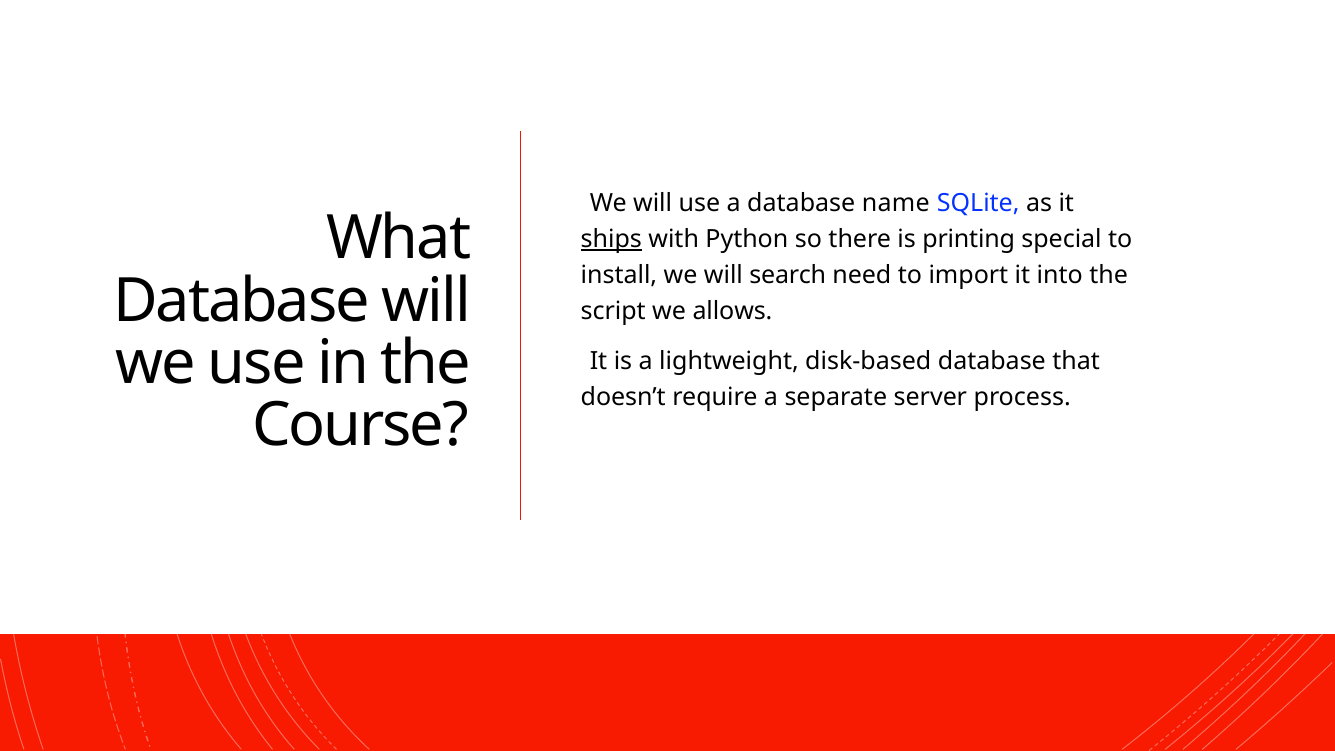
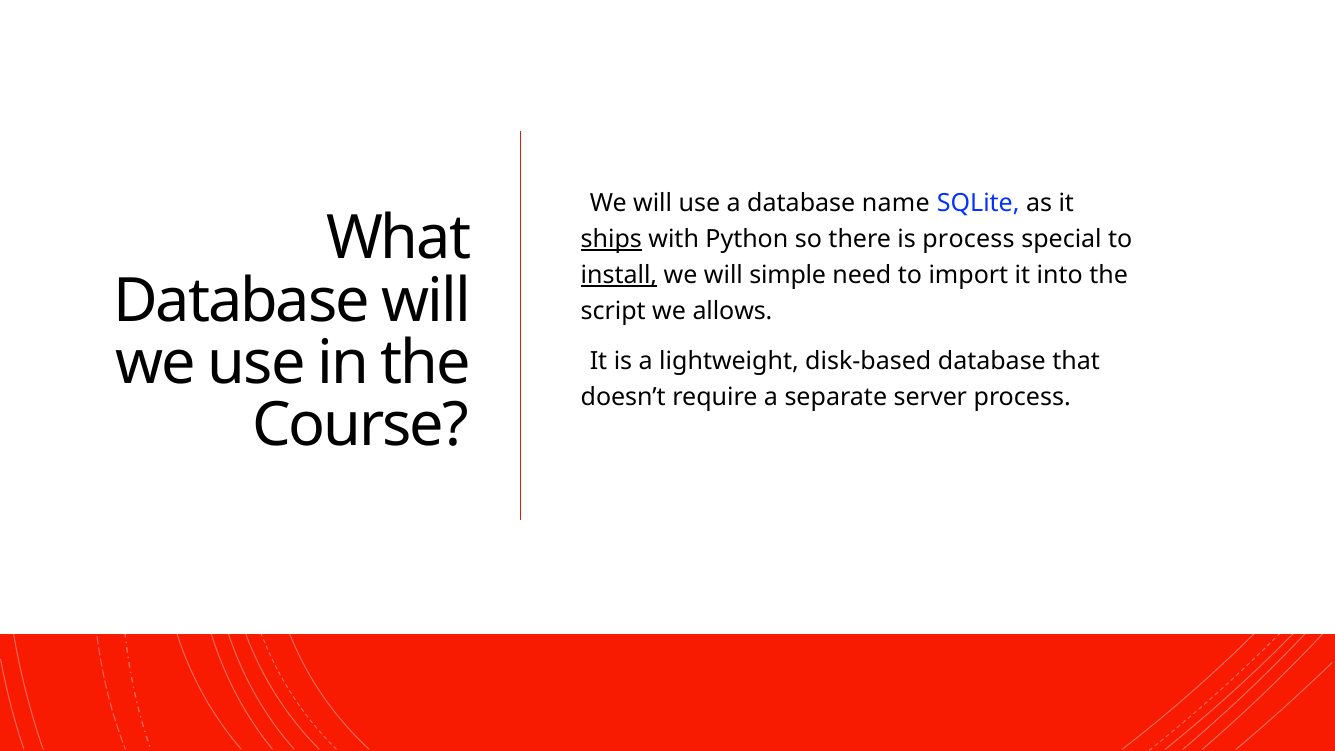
is printing: printing -> process (968, 239)
install underline: none -> present (619, 275)
search: search -> simple (788, 275)
